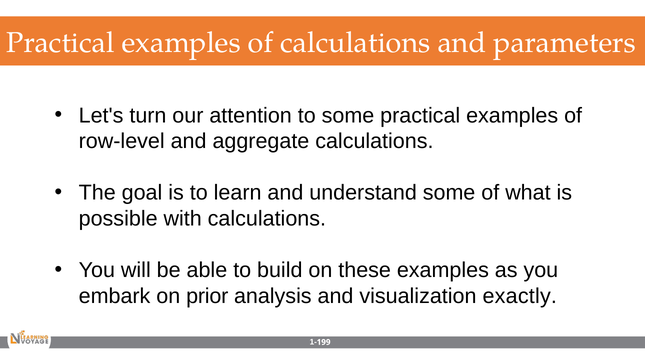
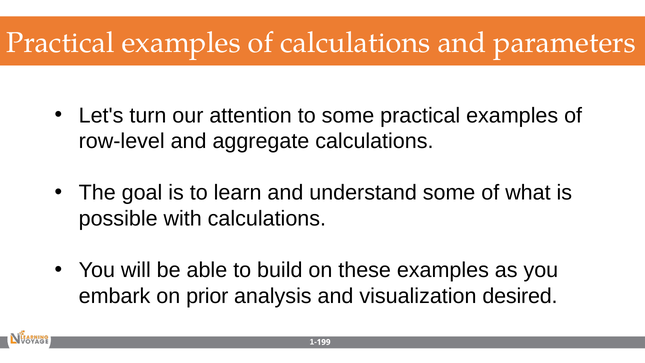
exactly: exactly -> desired (520, 296)
